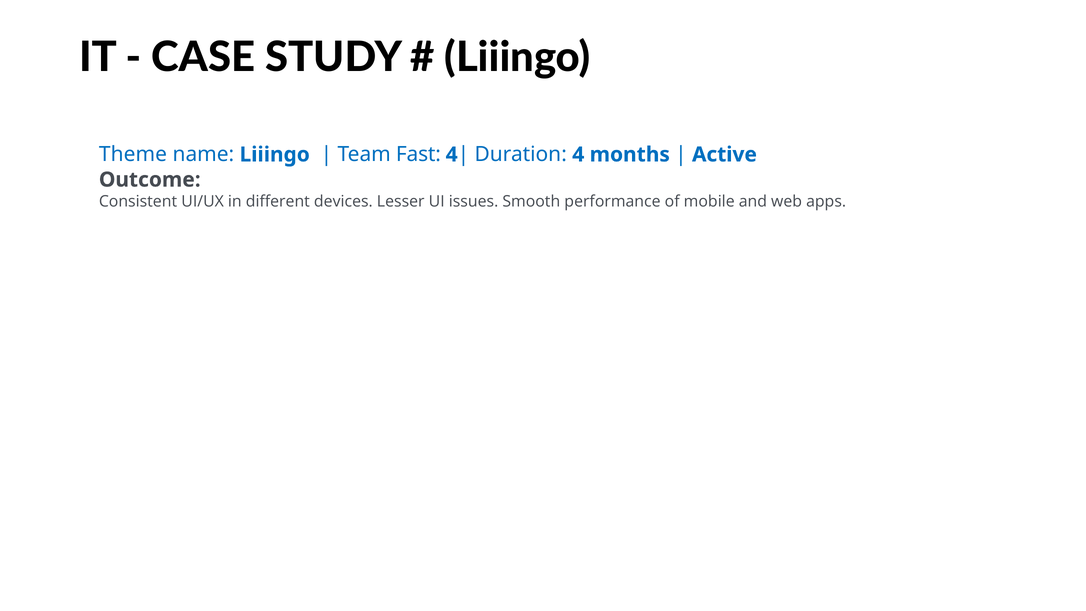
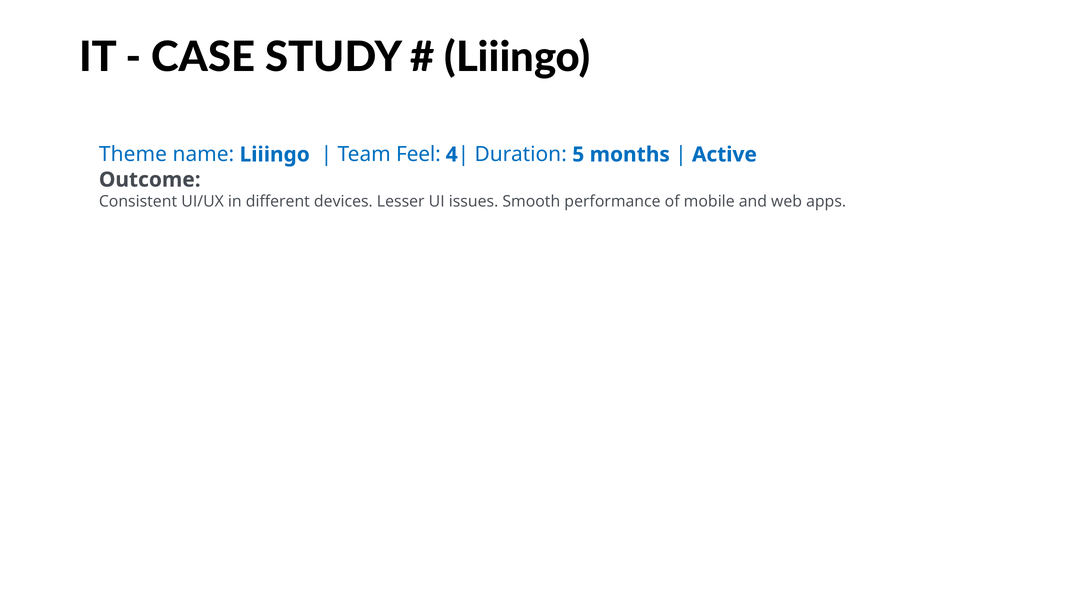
Fast: Fast -> Feel (418, 155)
Duration 4: 4 -> 5 (578, 155)
